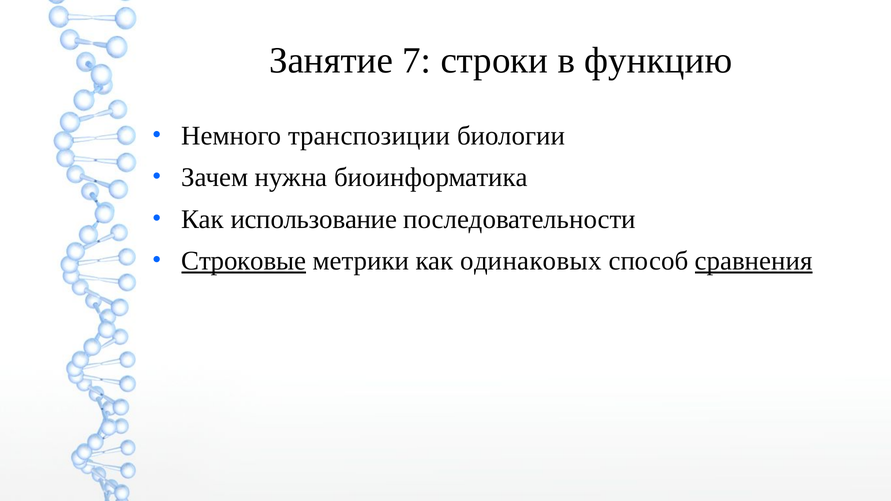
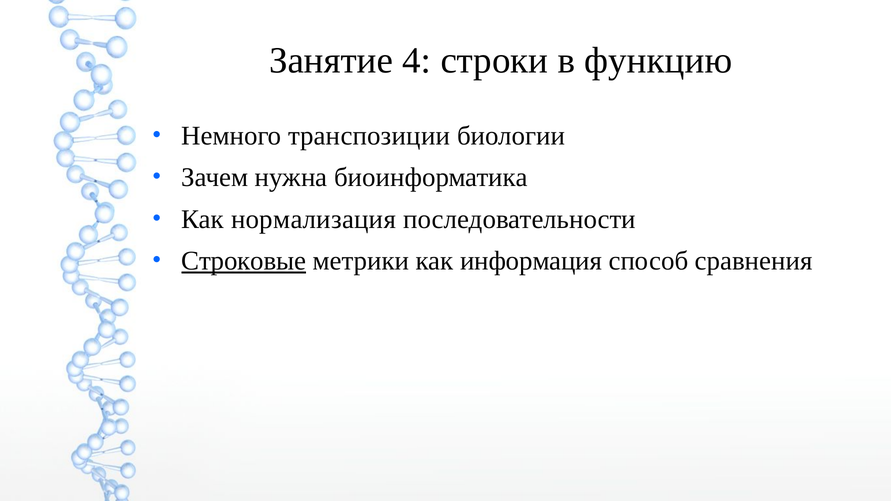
7: 7 -> 4 (417, 61)
использование: использование -> нормализация (314, 219)
одинаковых: одинаковых -> информация (531, 261)
сравнения underline: present -> none (754, 261)
